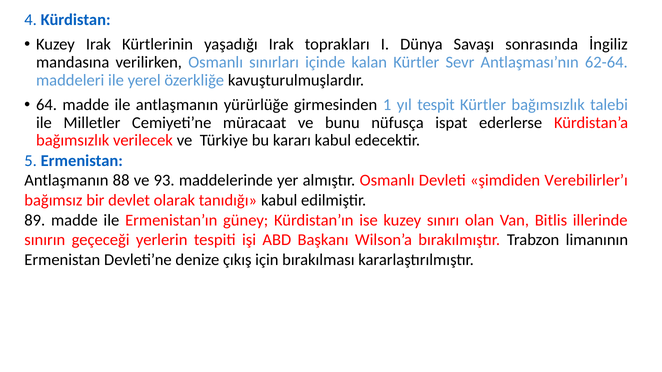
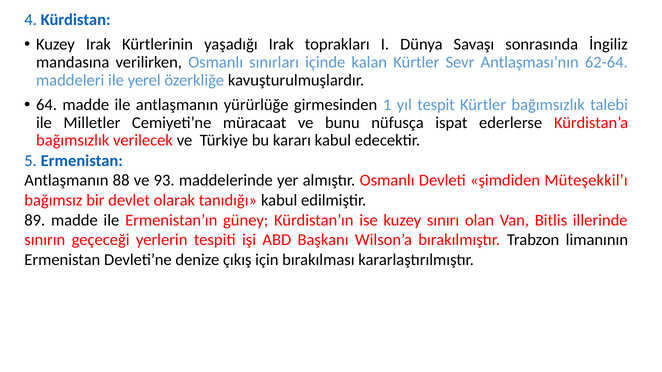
Verebilirler’ı: Verebilirler’ı -> Müteşekkil’ı (586, 181)
